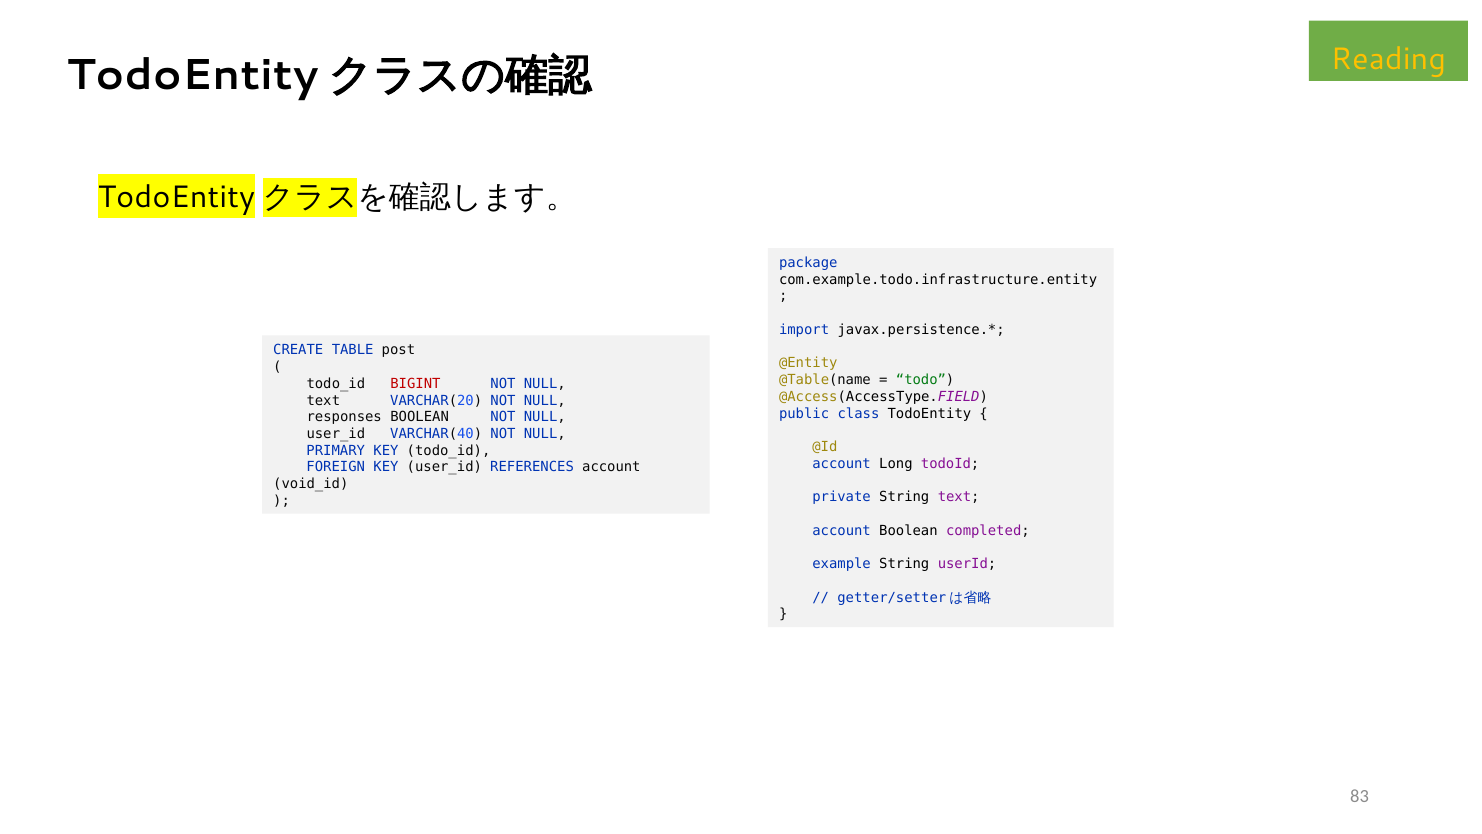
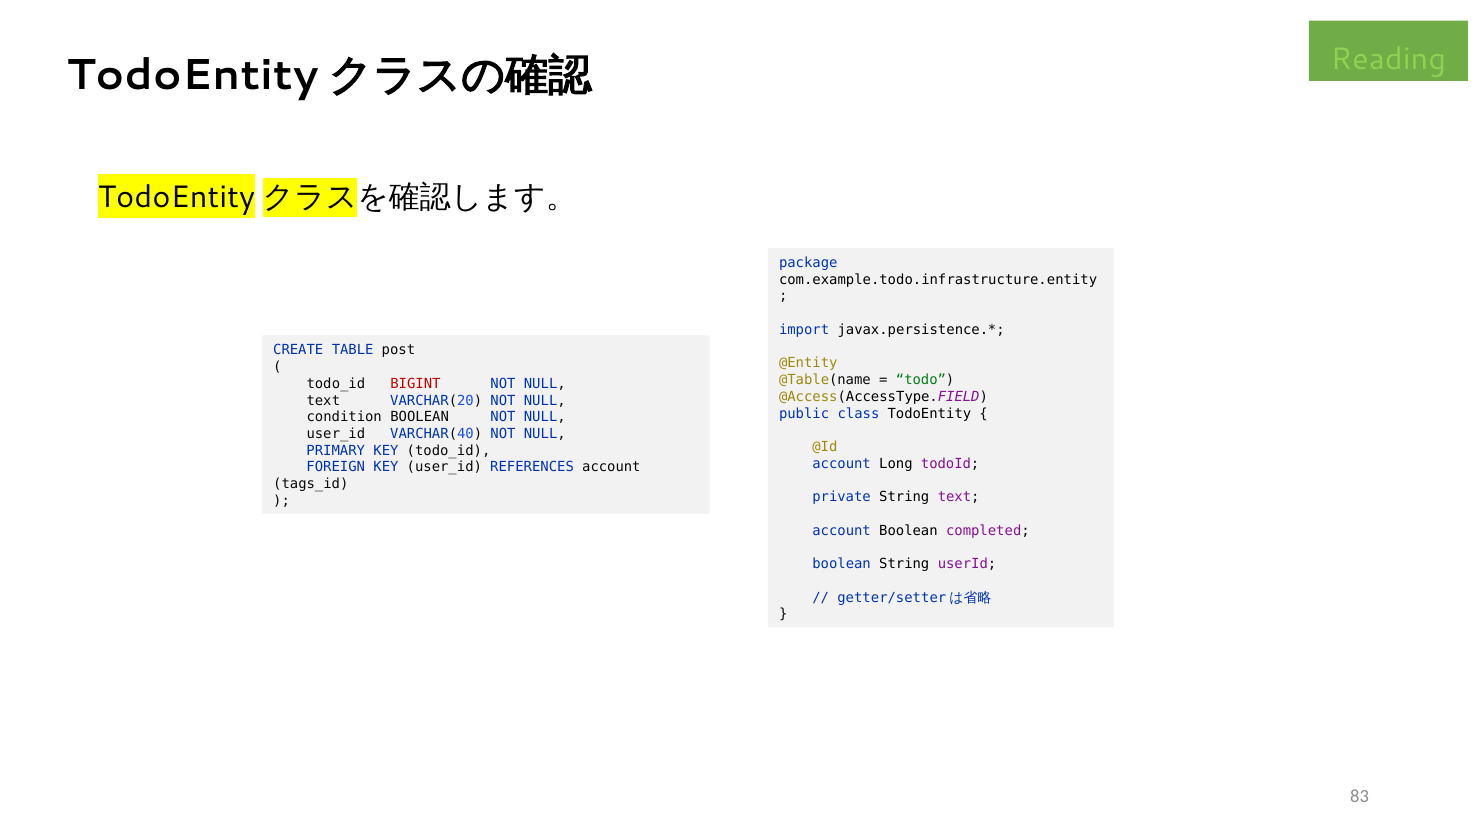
Reading colour: yellow -> light green (1388, 59)
responses: responses -> condition (344, 417)
void_id: void_id -> tags_id (311, 484)
example: example -> boolean (842, 564)
